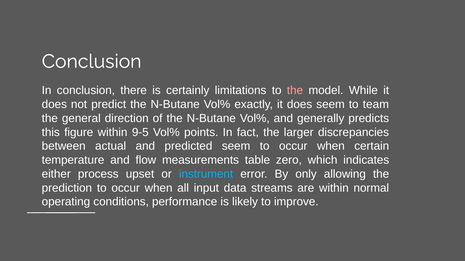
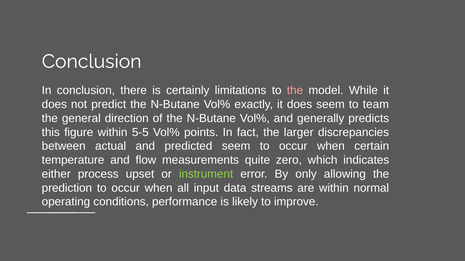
9-5: 9-5 -> 5-5 (140, 133)
table: table -> quite (257, 160)
instrument colour: light blue -> light green (206, 174)
